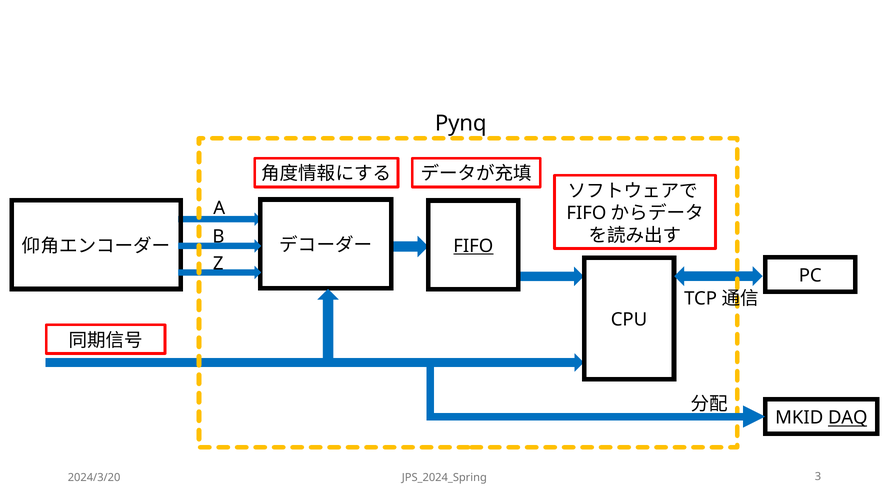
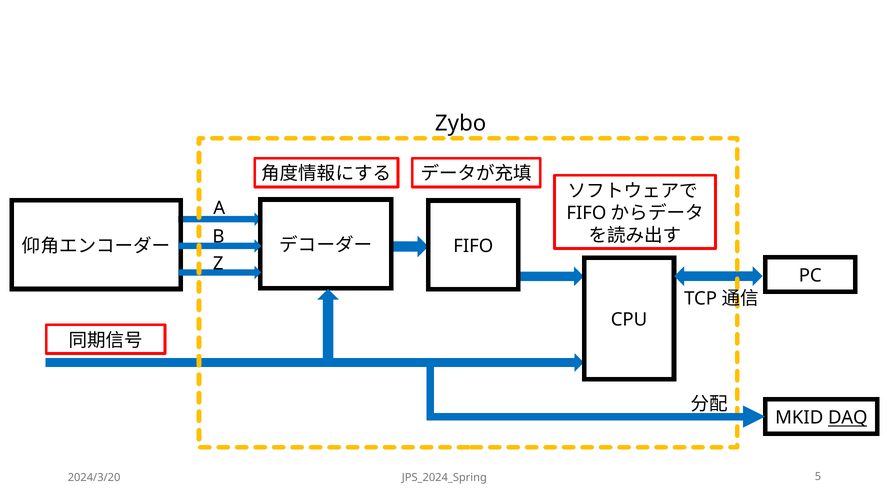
Pynq: Pynq -> Zybo (461, 123)
FIFO underline: present -> none (473, 246)
3: 3 -> 5 (818, 477)
